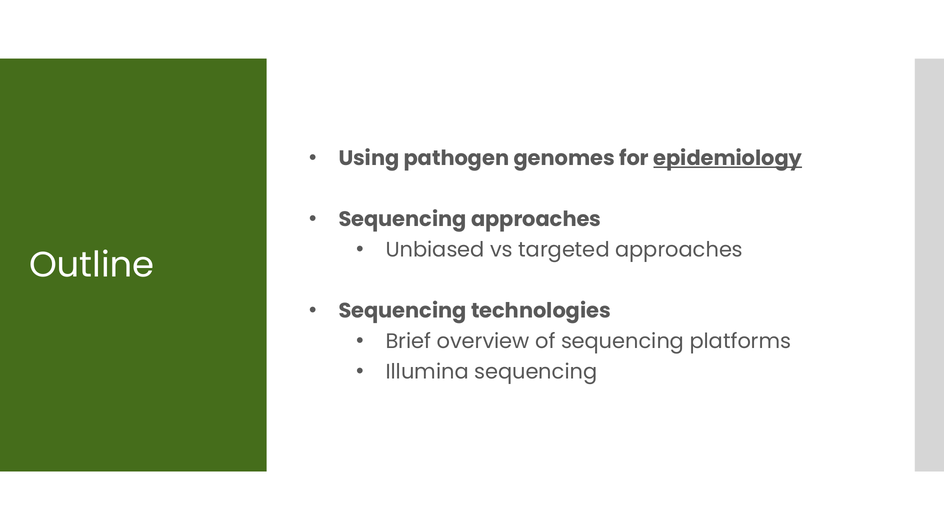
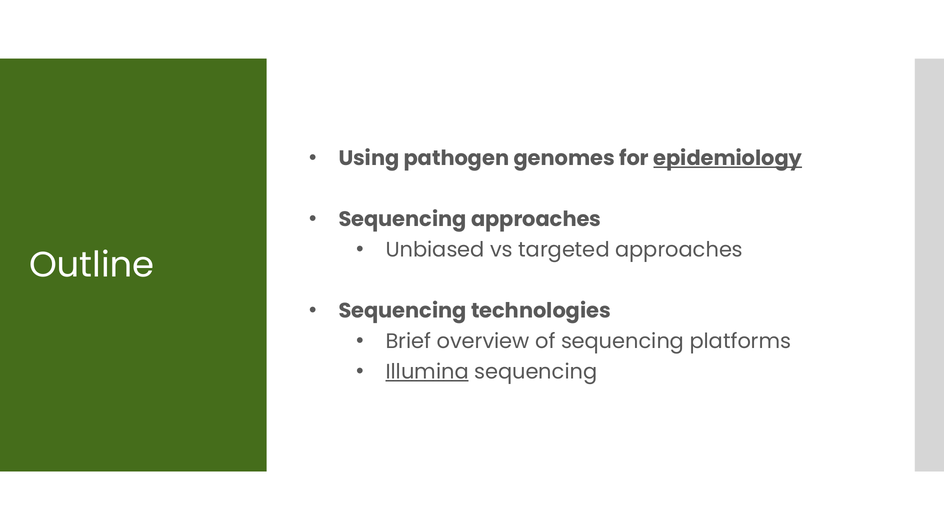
Illumina underline: none -> present (427, 372)
